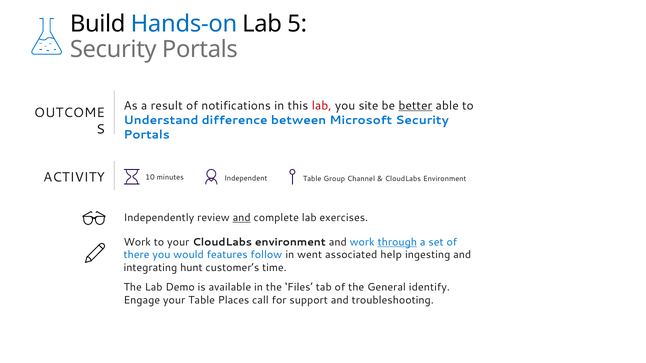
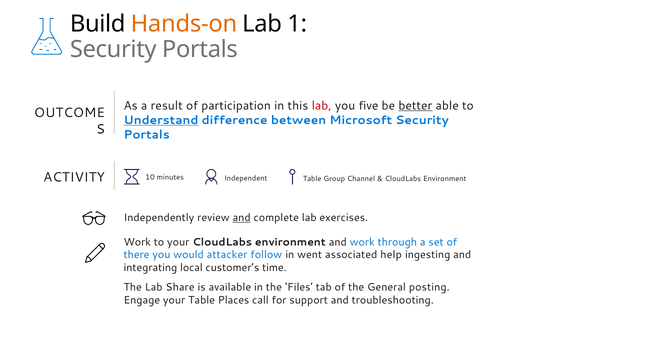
Hands-on colour: blue -> orange (184, 24)
5: 5 -> 1 (297, 24)
notifications: notifications -> participation (236, 106)
site: site -> five (368, 106)
Understand underline: none -> present (161, 120)
through underline: present -> none (397, 242)
features: features -> attacker (227, 255)
hunt: hunt -> local (191, 268)
Demo: Demo -> Share (180, 287)
identify: identify -> posting (429, 287)
